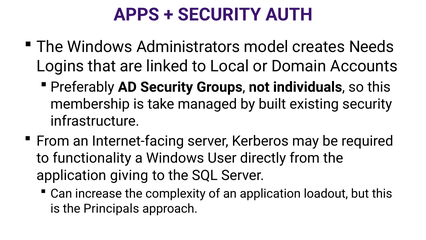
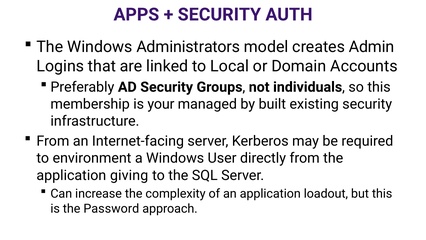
Needs: Needs -> Admin (372, 47)
take: take -> your (161, 104)
functionality: functionality -> environment (92, 158)
Principals: Principals -> Password (111, 208)
